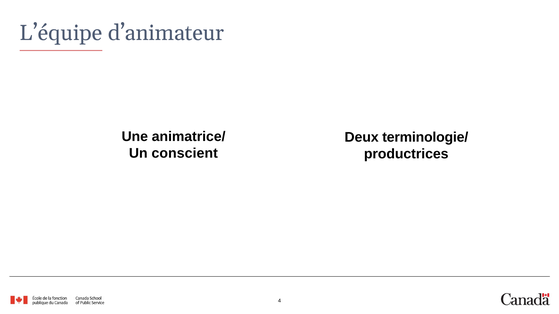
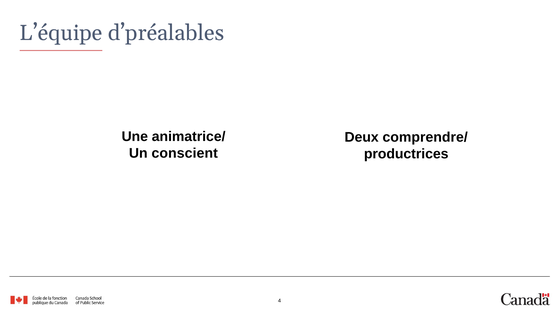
d’animateur: d’animateur -> d’préalables (166, 33)
terminologie/: terminologie/ -> comprendre/ (425, 137)
